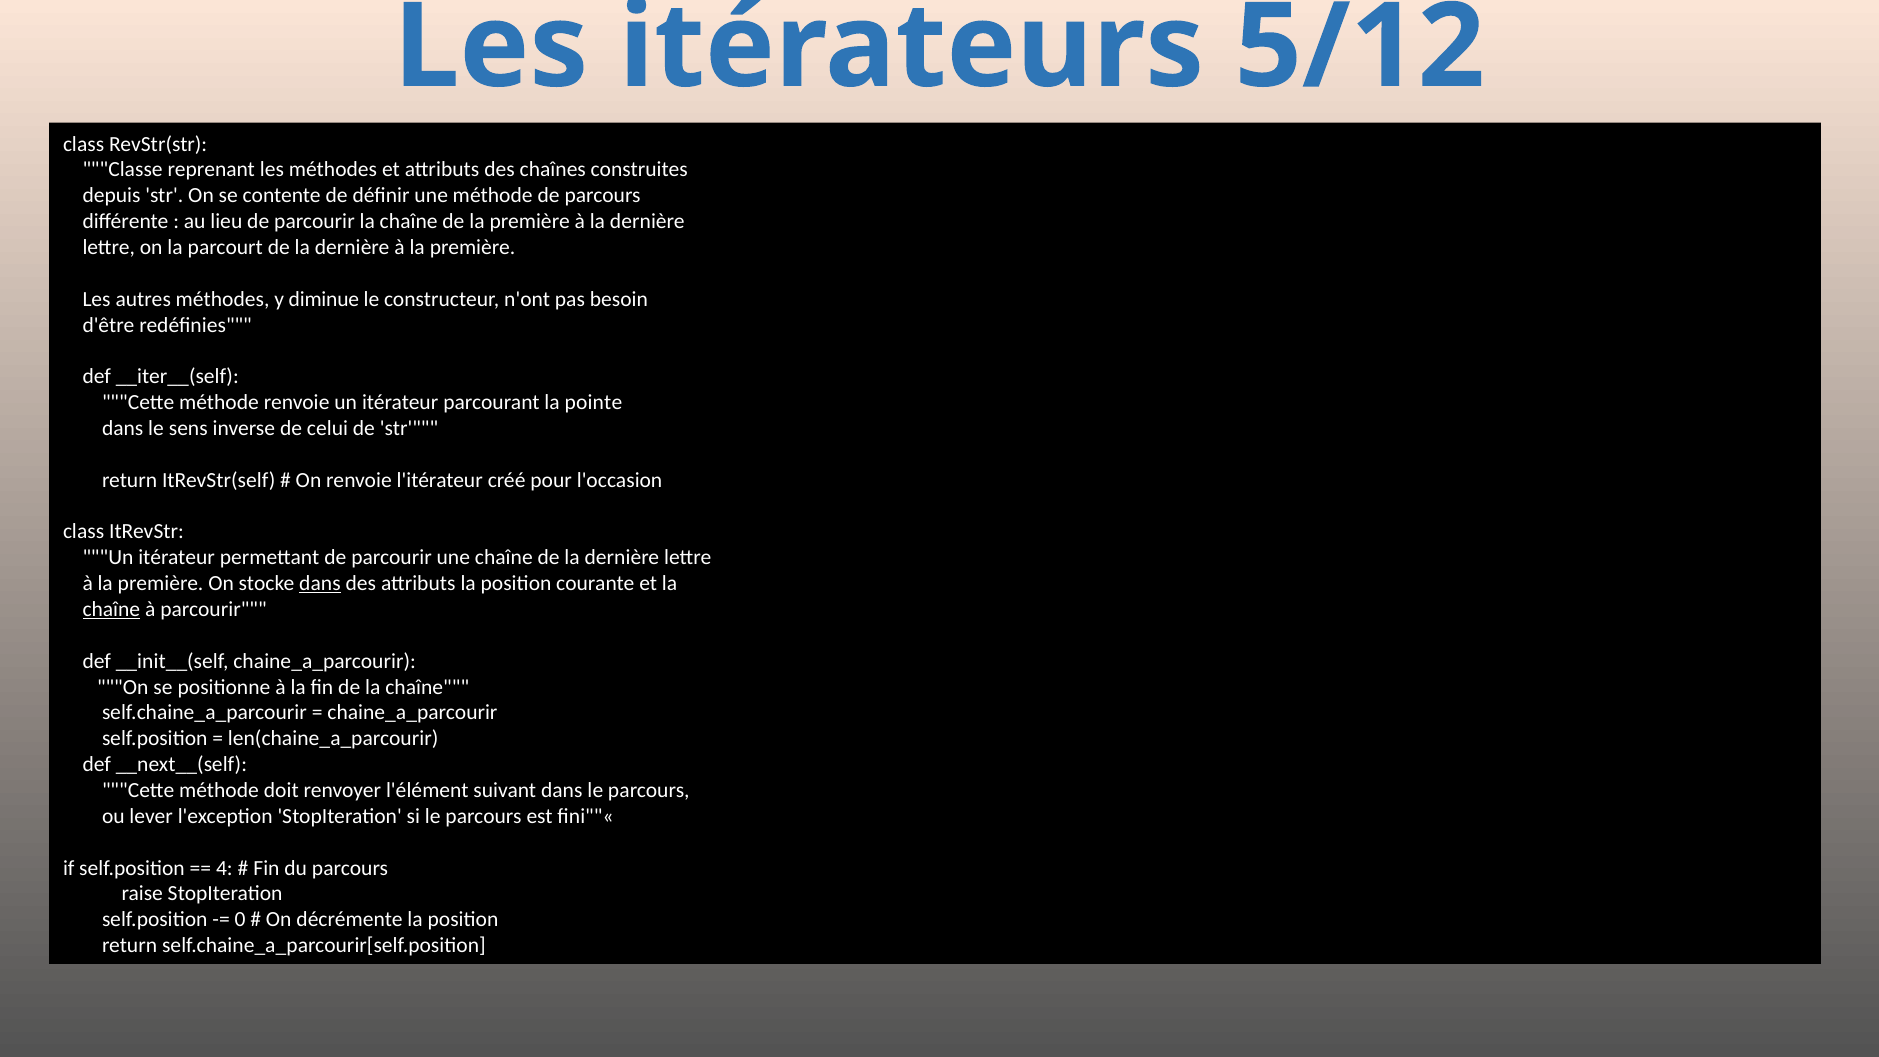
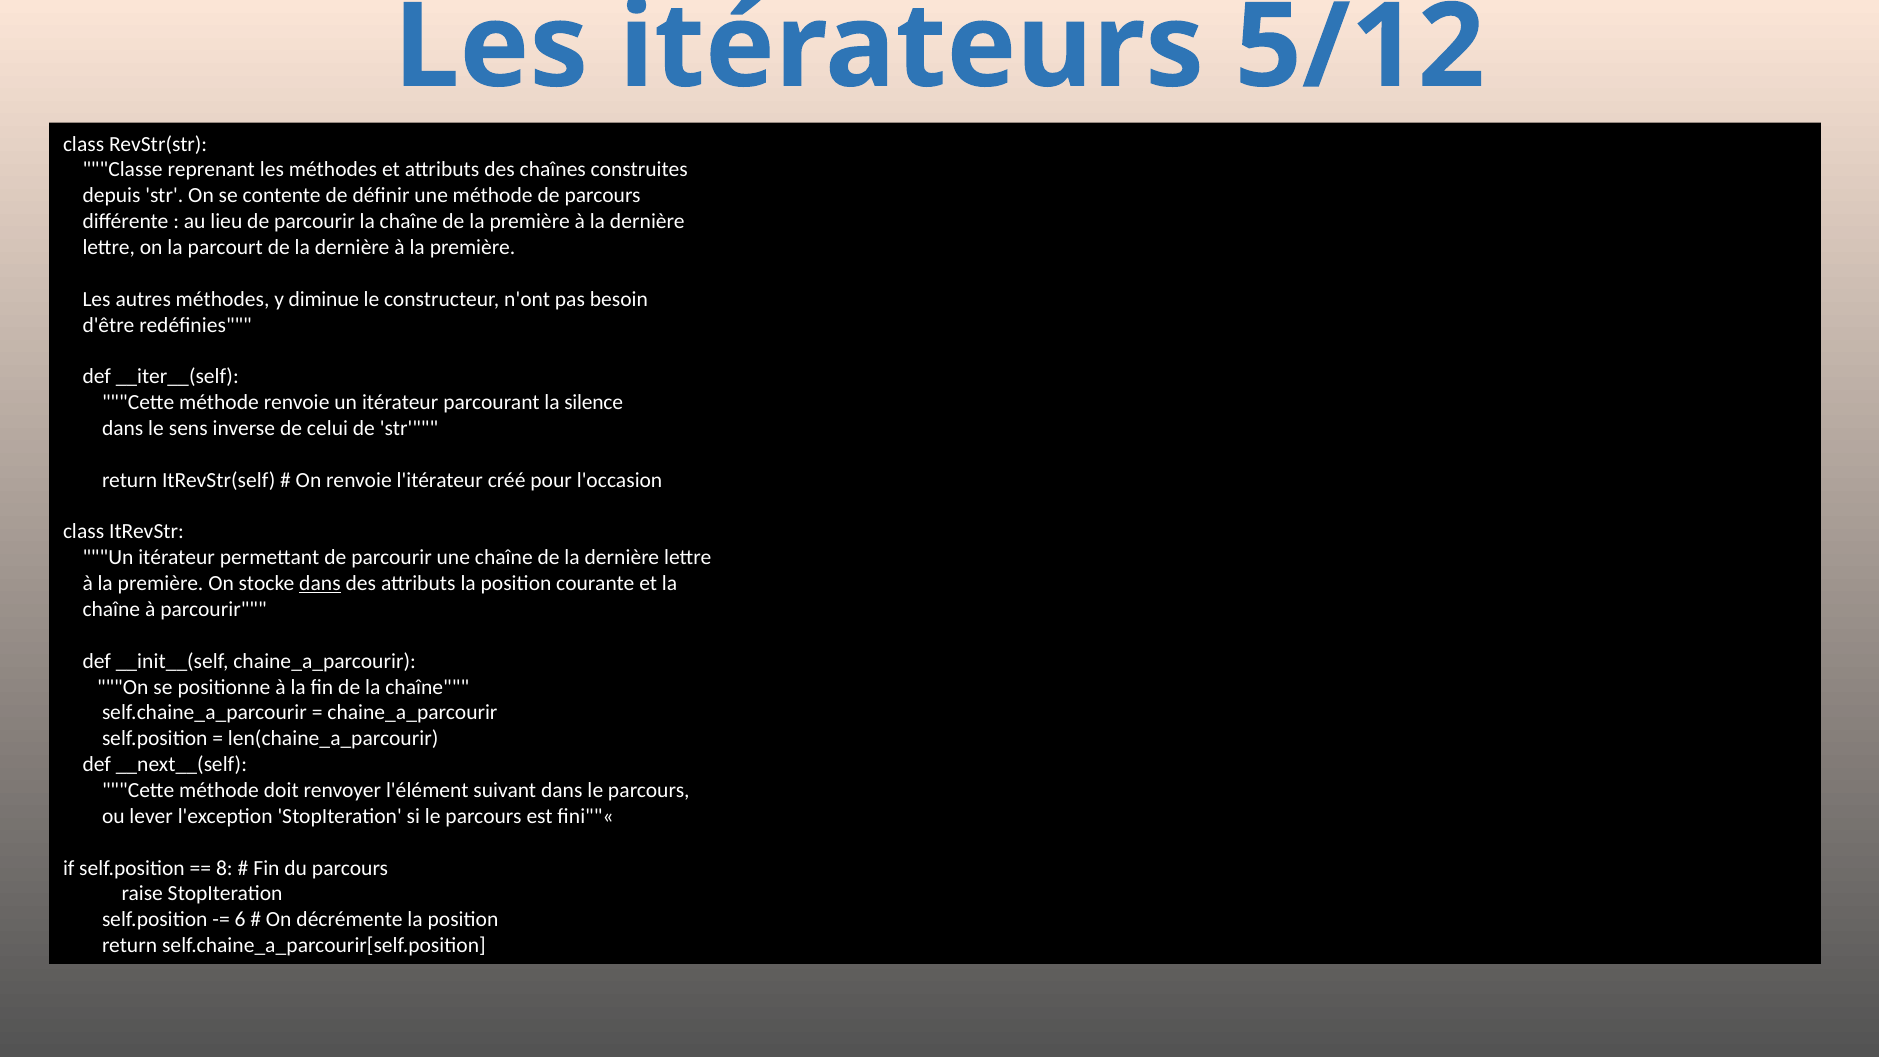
pointe: pointe -> silence (594, 403)
chaîne underline: present -> none (111, 609)
4: 4 -> 8 (224, 868)
0: 0 -> 6 (240, 920)
